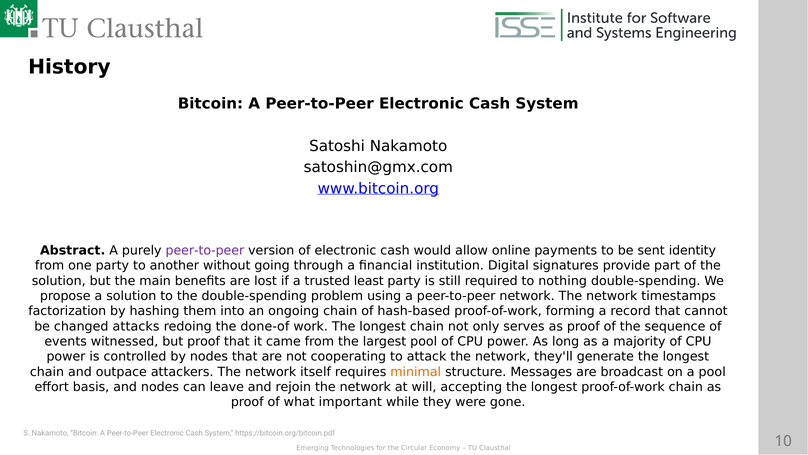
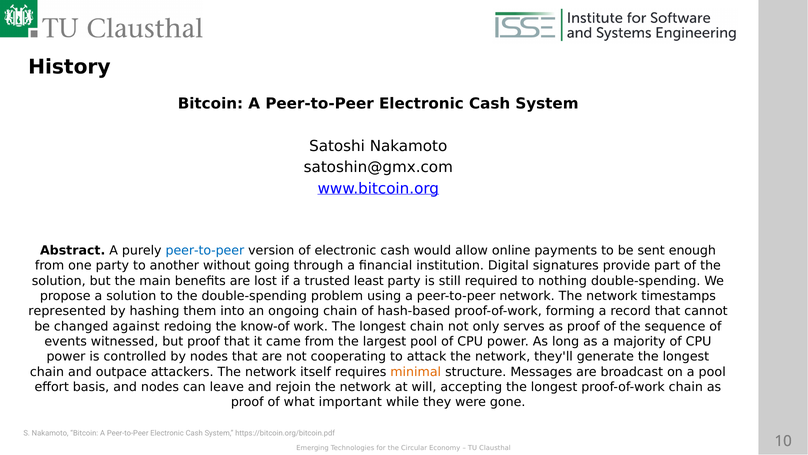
peer-to-peer colour: purple -> blue (205, 250)
identity: identity -> enough (692, 250)
factorization: factorization -> represented (67, 311)
attacks: attacks -> against (136, 326)
done-of: done-of -> know-of (265, 326)
